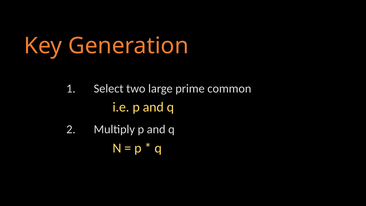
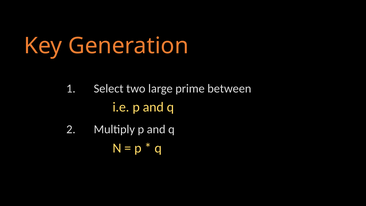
common: common -> between (229, 89)
